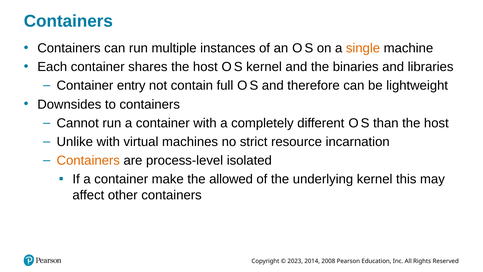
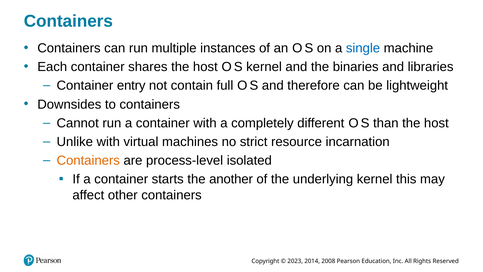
single colour: orange -> blue (363, 48)
make: make -> starts (168, 179)
allowed: allowed -> another (231, 179)
